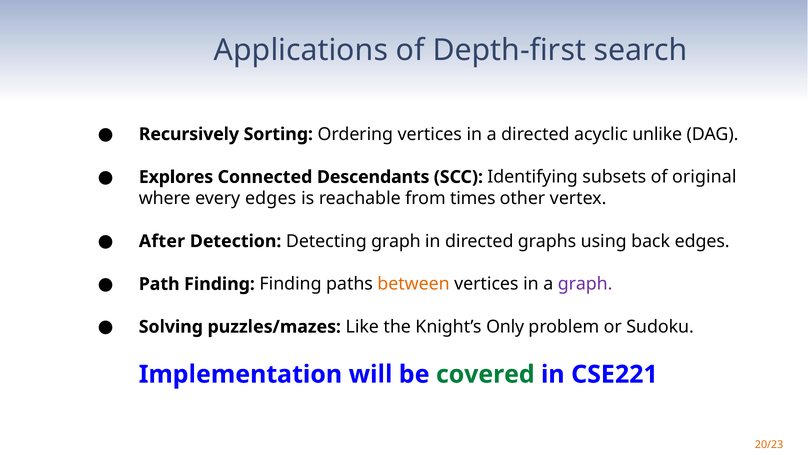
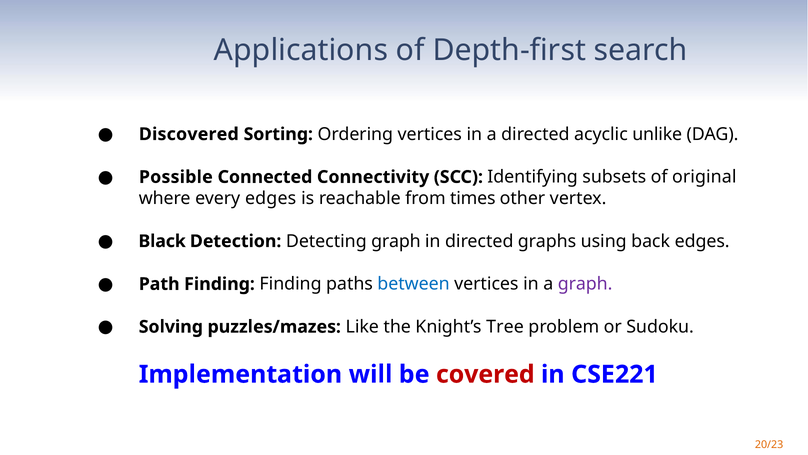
Recursively: Recursively -> Discovered (189, 134)
Explores: Explores -> Possible (176, 177)
Descendants: Descendants -> Connectivity (373, 177)
After: After -> Black (162, 241)
between colour: orange -> blue (414, 284)
Only: Only -> Tree (505, 327)
covered colour: green -> red (485, 374)
